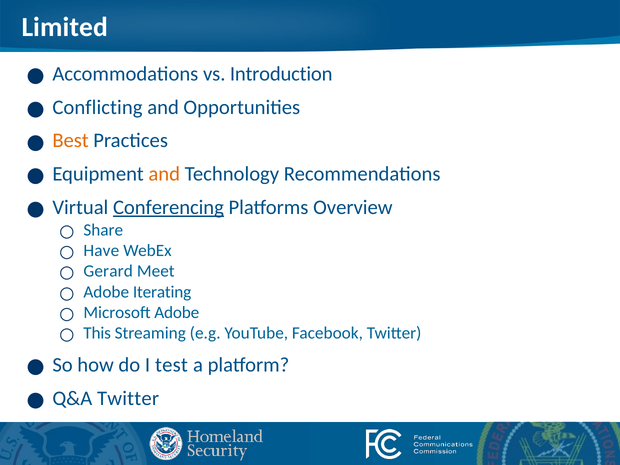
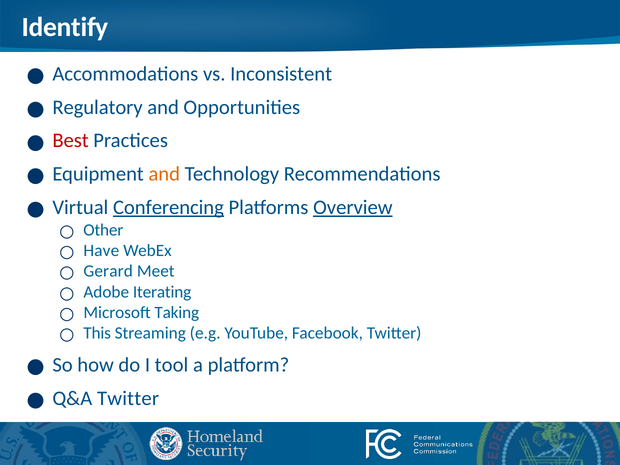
Limited: Limited -> Identify (65, 27)
Introduction: Introduction -> Inconsistent (281, 74)
Conflicting: Conflicting -> Regulatory (98, 107)
Best colour: orange -> red (71, 141)
Overview underline: none -> present (353, 207)
Share: Share -> Other (103, 230)
Microsoft Adobe: Adobe -> Taking (177, 313)
test: test -> tool (172, 365)
